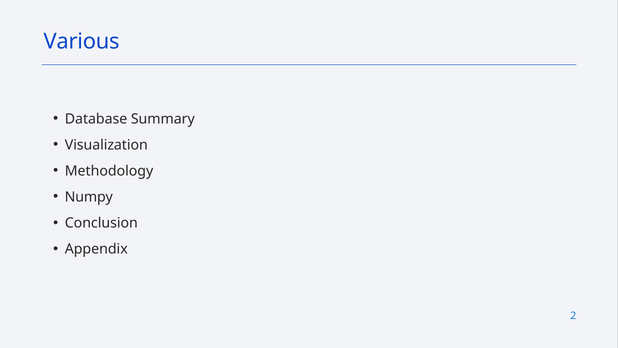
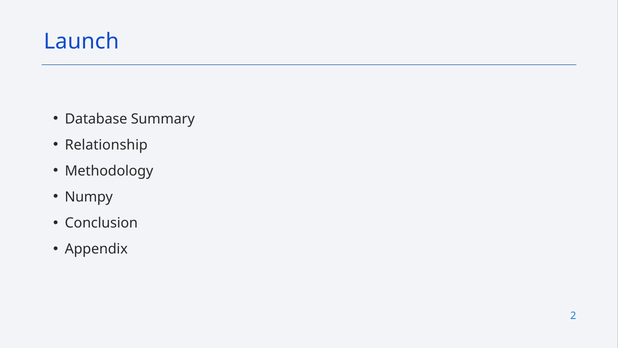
Various: Various -> Launch (81, 41)
Visualization: Visualization -> Relationship (106, 145)
